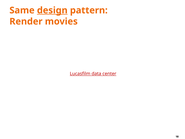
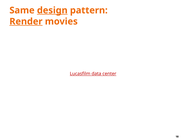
Render underline: none -> present (26, 21)
